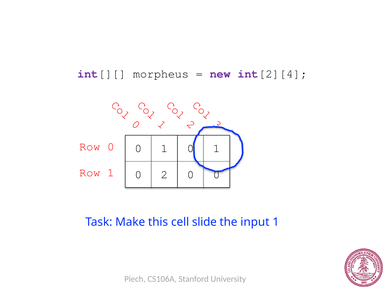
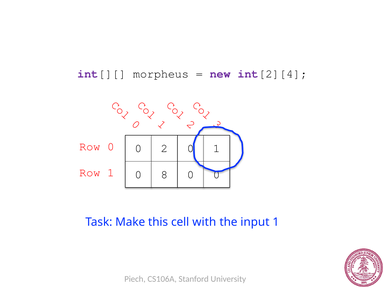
1: 1 -> 2 (164, 148)
0 2: 2 -> 8 (164, 175)
slide: slide -> with (204, 222)
